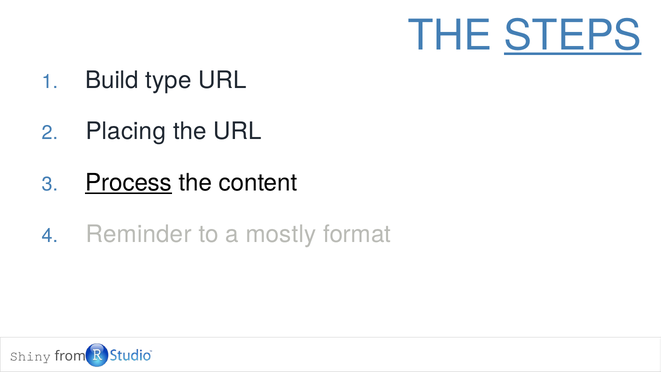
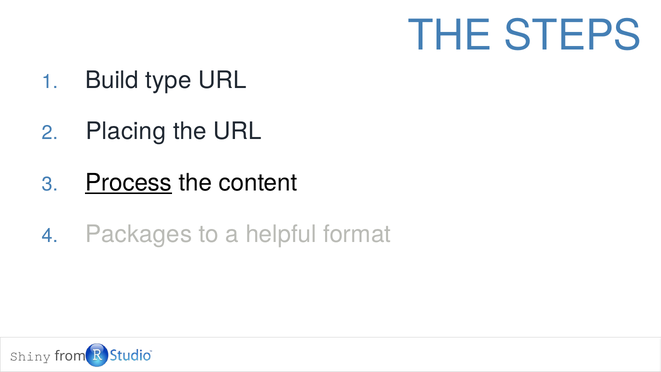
STEPS underline: present -> none (573, 36)
Reminder: Reminder -> Packages (139, 234)
mostly: mostly -> helpful (281, 234)
